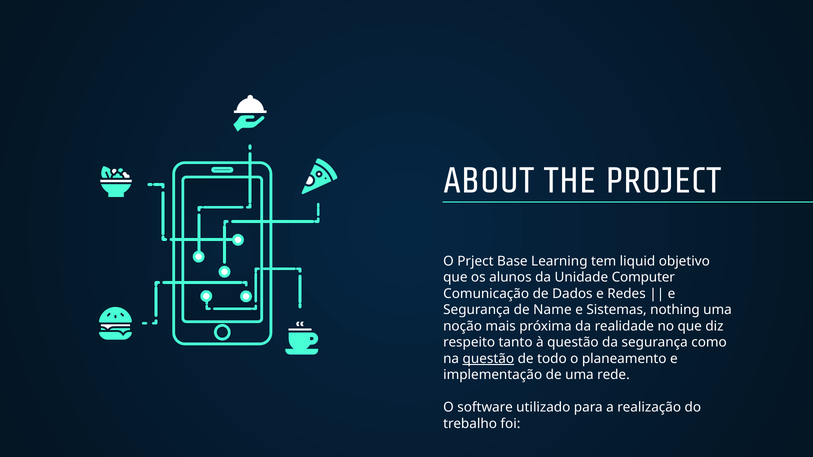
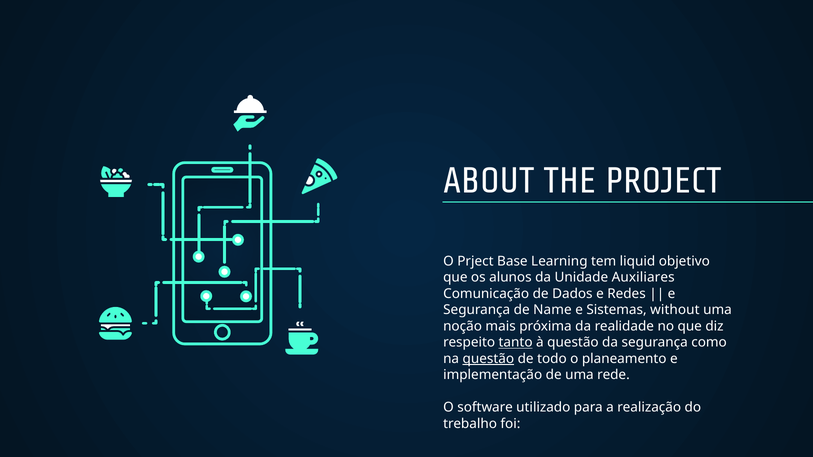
Computer: Computer -> Auxiliares (643, 278)
nothing: nothing -> without (675, 310)
tanto underline: none -> present (516, 343)
